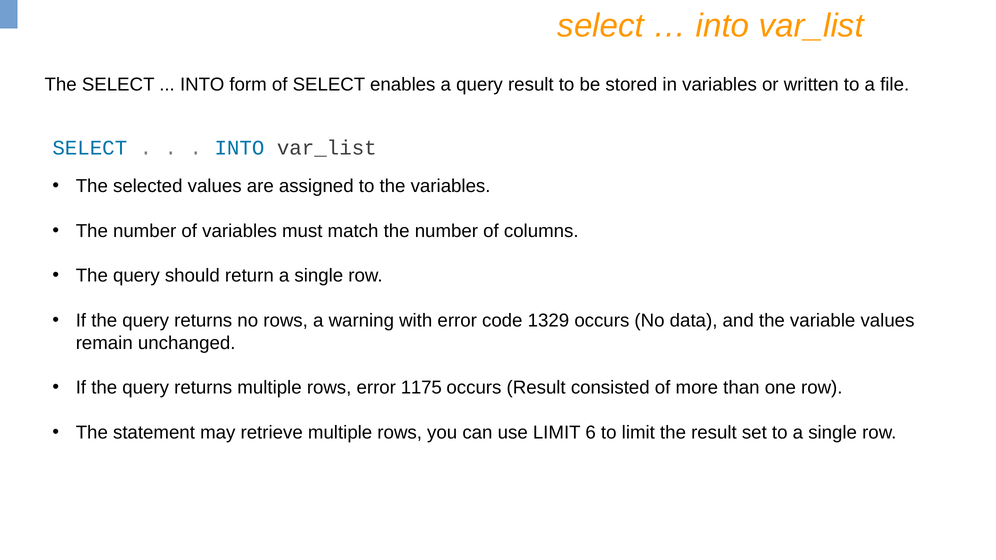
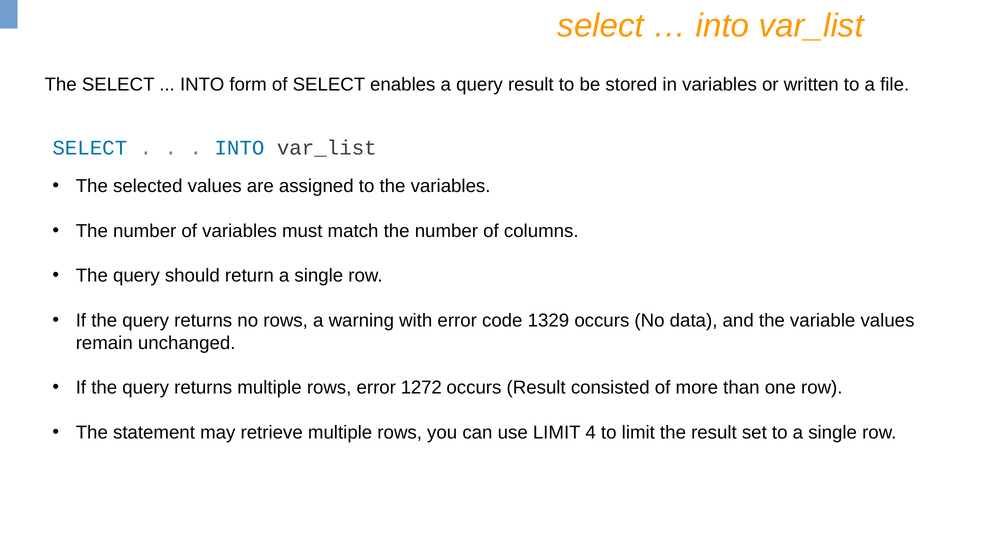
1175: 1175 -> 1272 (421, 388)
6: 6 -> 4 (591, 433)
